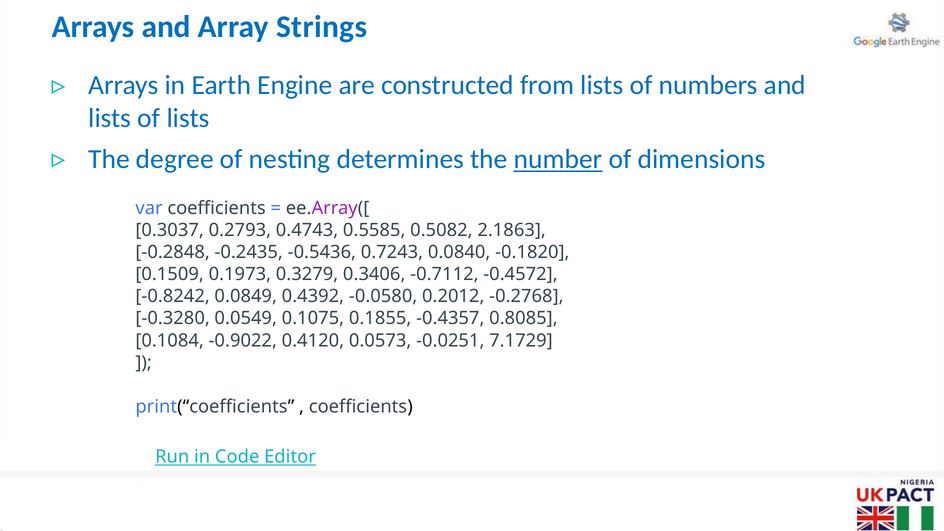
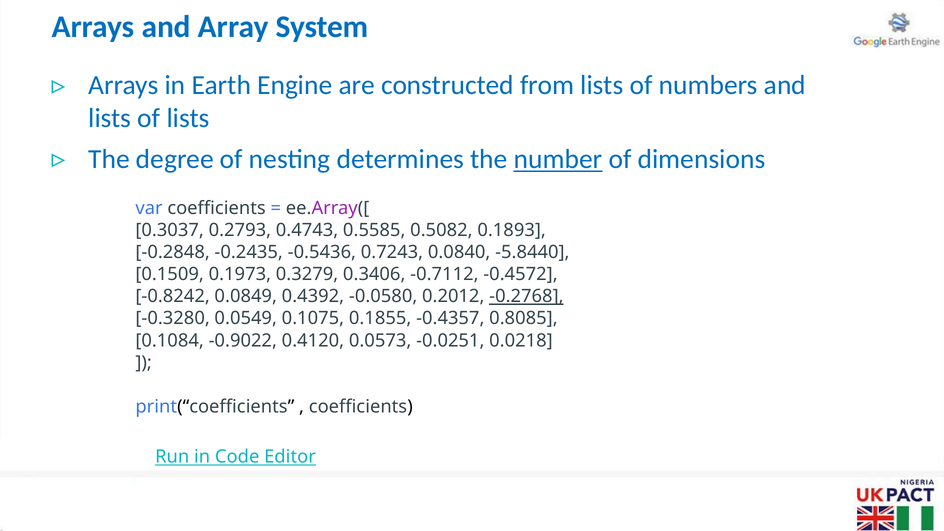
Strings: Strings -> System (322, 27)
2.1863: 2.1863 -> 0.1893 (512, 230)
-0.1820: -0.1820 -> -5.8440 (532, 252)
-0.2768 underline: none -> present (526, 296)
7.1729: 7.1729 -> 0.0218 (521, 340)
